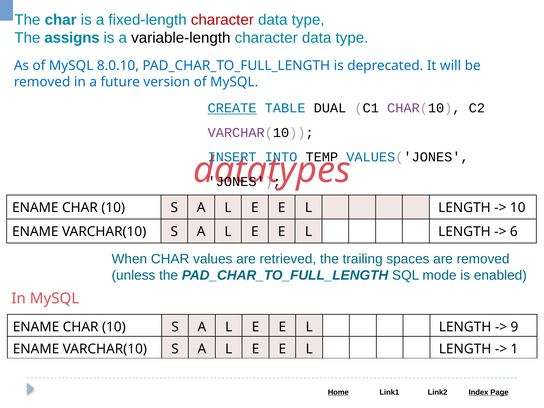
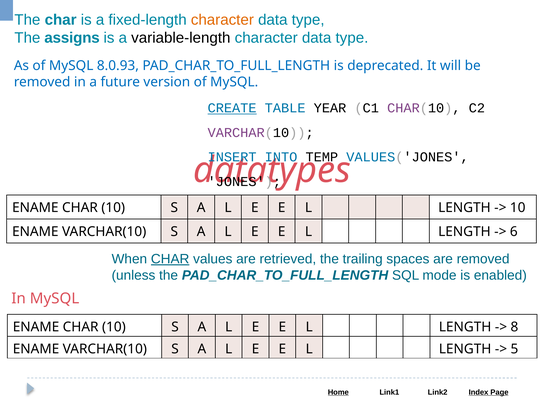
character colour: red -> orange (222, 20)
8.0.10: 8.0.10 -> 8.0.93 (118, 66)
DUAL: DUAL -> YEAR (330, 108)
CHAR underline: none -> present (170, 259)
9: 9 -> 8 (514, 327)
1: 1 -> 5 (514, 349)
